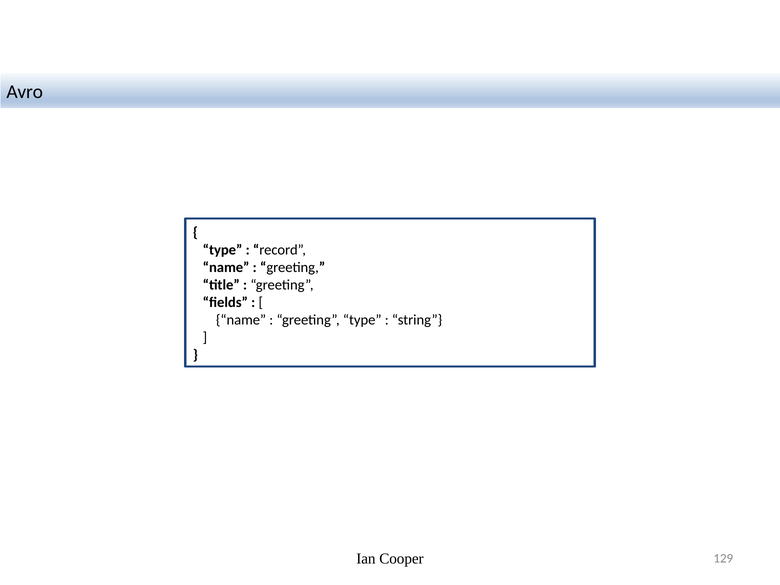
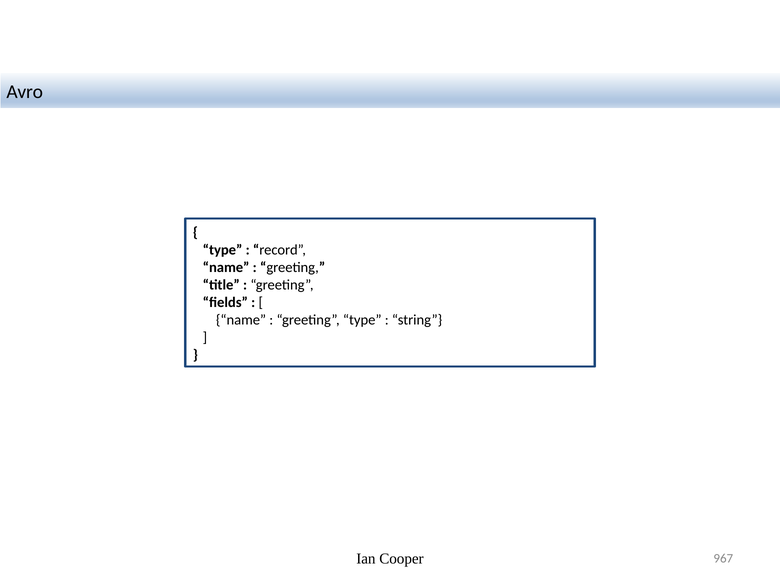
129: 129 -> 967 (723, 559)
